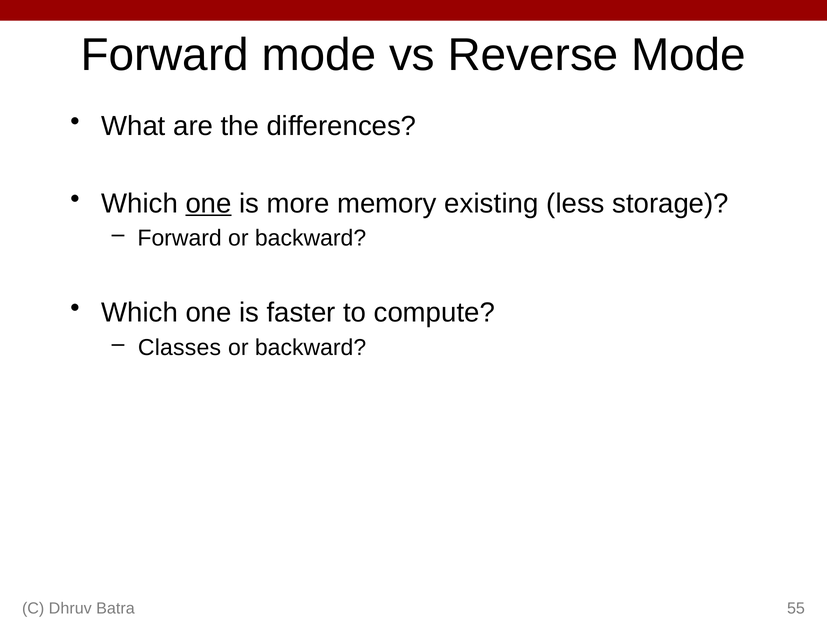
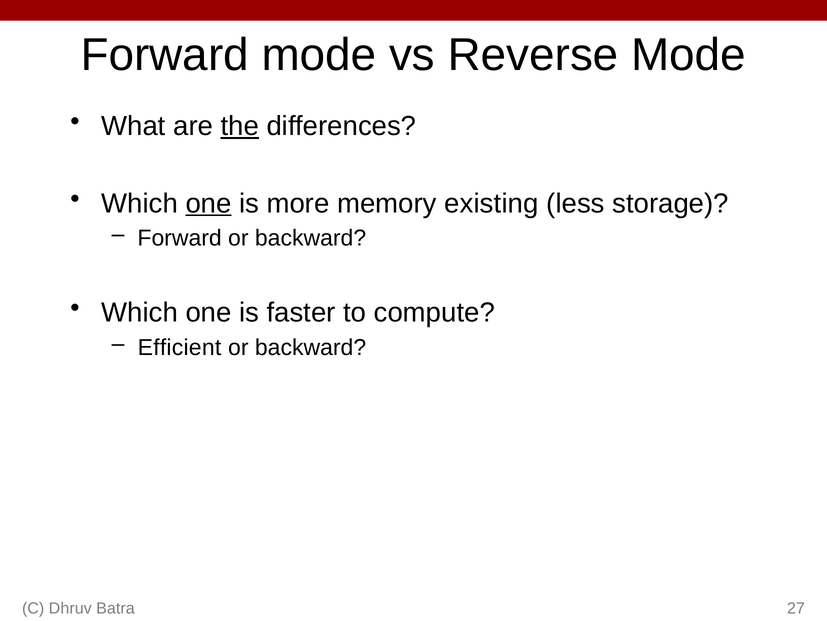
the underline: none -> present (240, 126)
Classes: Classes -> Efficient (180, 347)
55: 55 -> 27 (796, 608)
